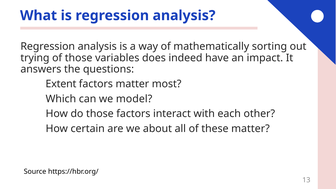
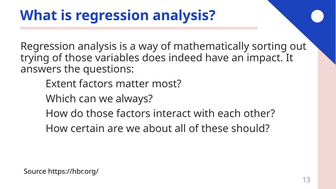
model: model -> always (134, 99)
these matter: matter -> should (250, 129)
